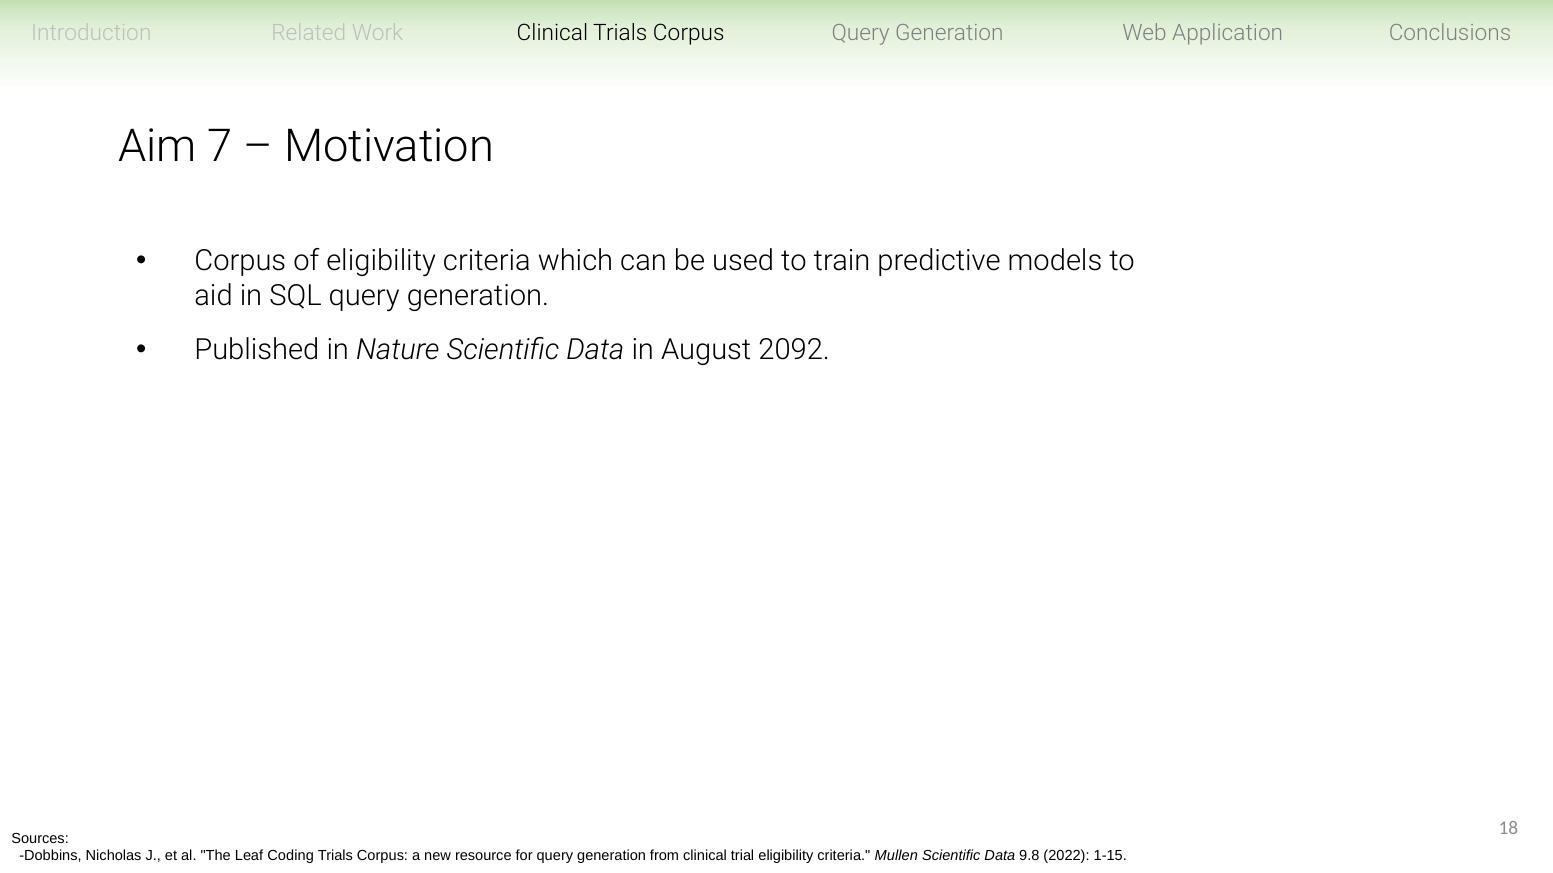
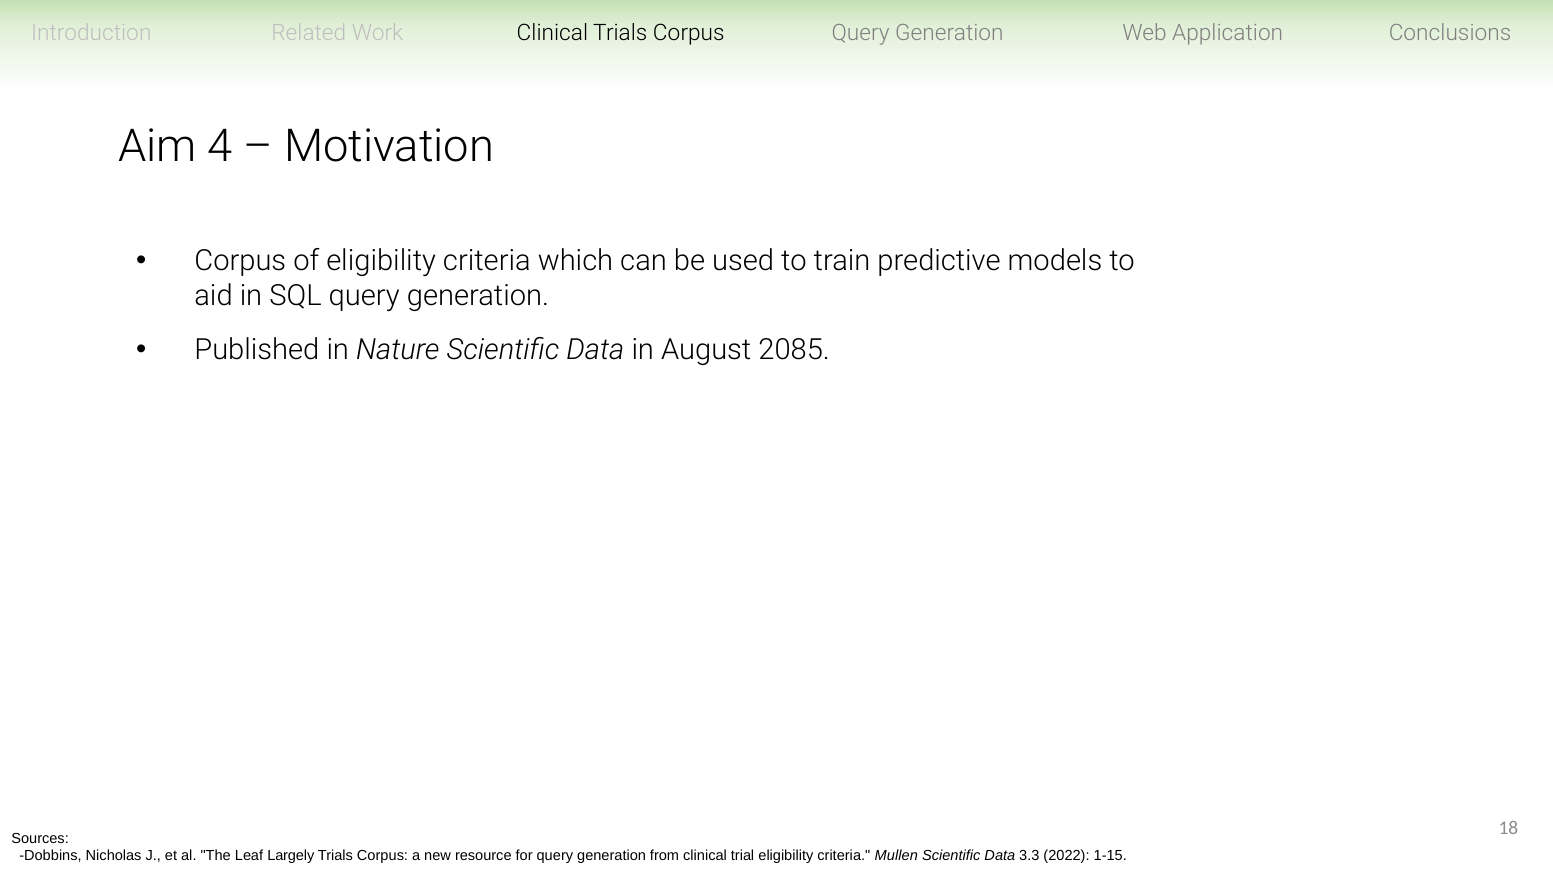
7: 7 -> 4 (220, 146)
2092: 2092 -> 2085 (794, 351)
Coding: Coding -> Largely (291, 857)
9.8: 9.8 -> 3.3 (1029, 857)
